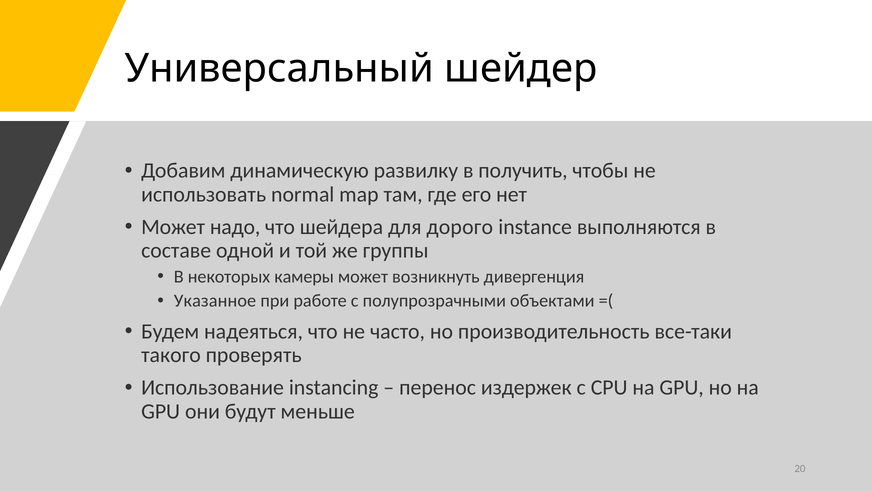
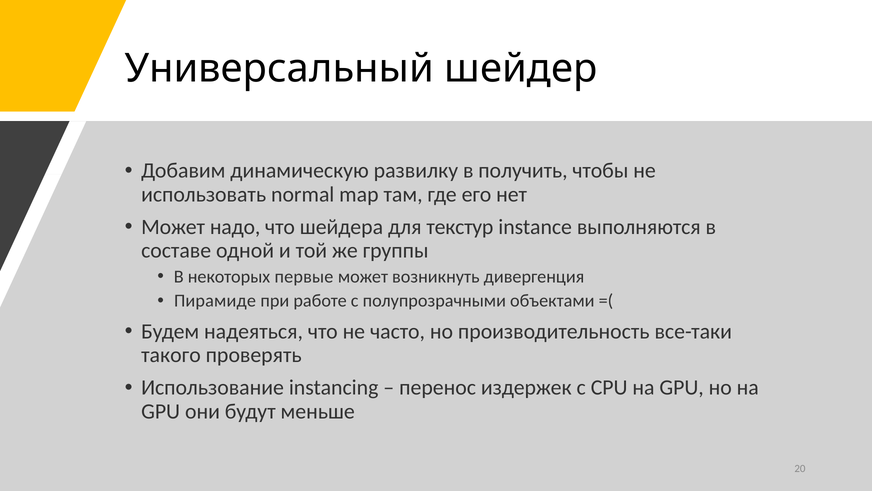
дорого: дорого -> текстур (460, 227)
камеры: камеры -> первые (304, 276)
Указанное: Указанное -> Пирамиде (215, 301)
